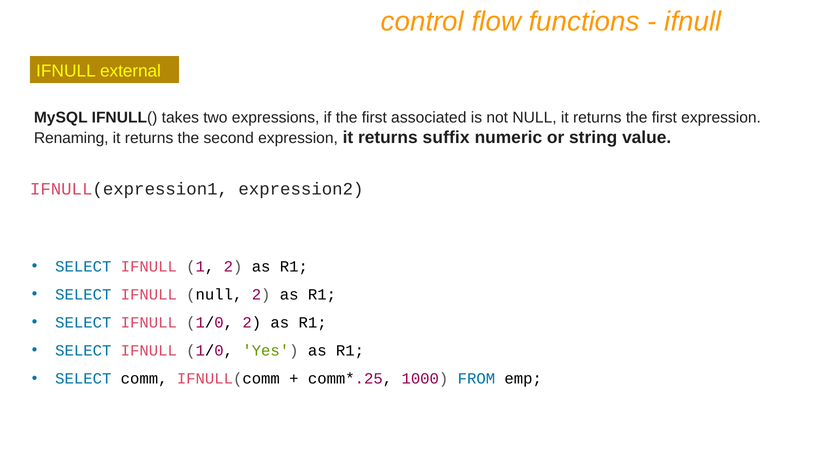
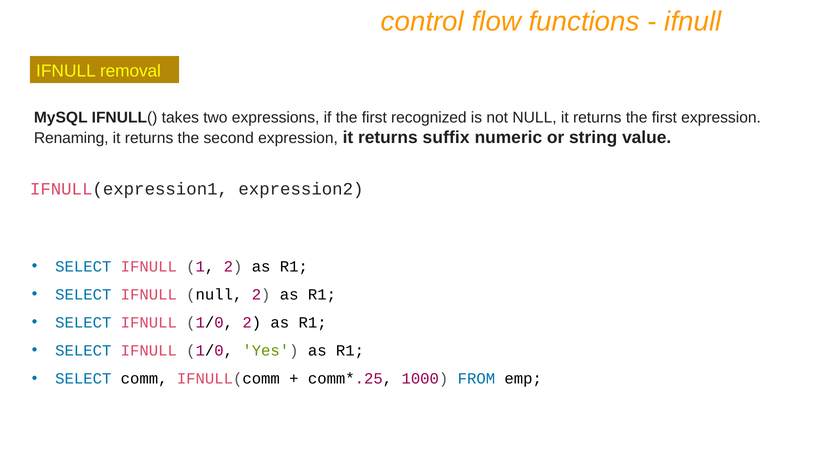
external: external -> removal (130, 71)
associated: associated -> recognized (429, 118)
